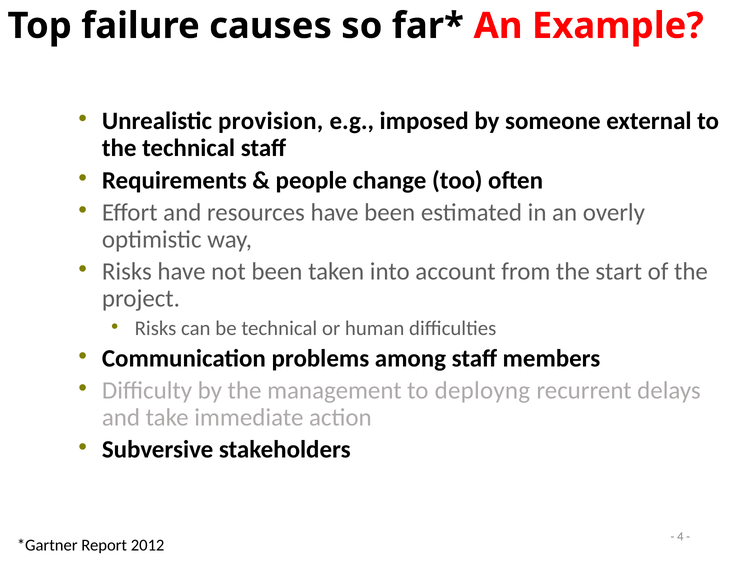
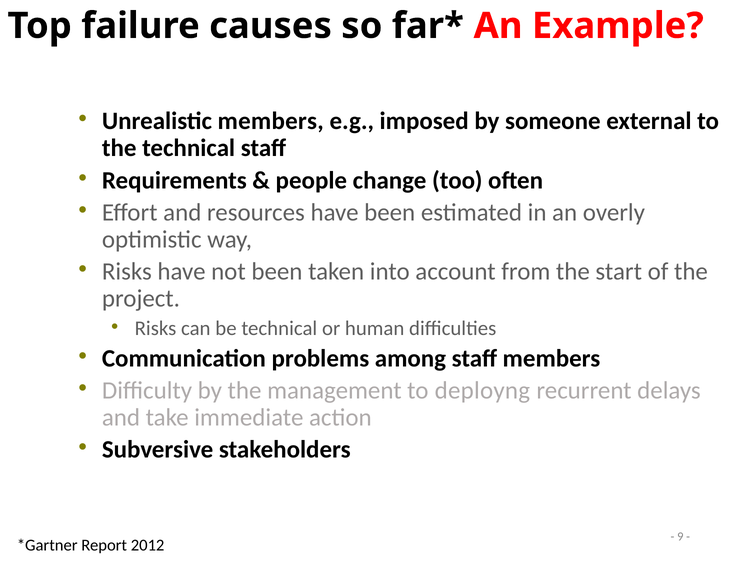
Unrealistic provision: provision -> members (271, 121)
4: 4 -> 9 (680, 536)
